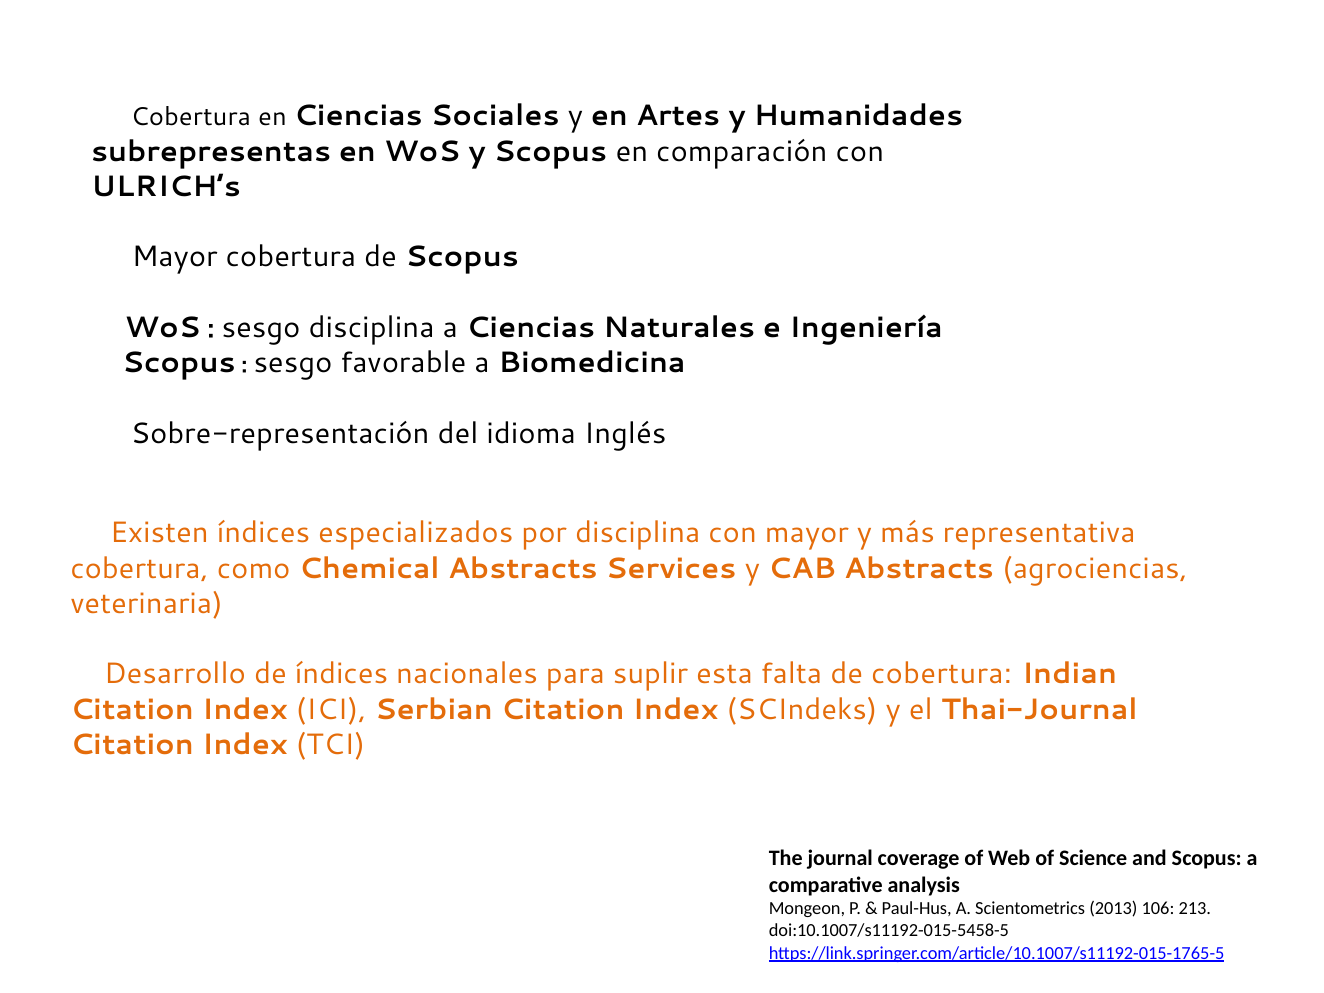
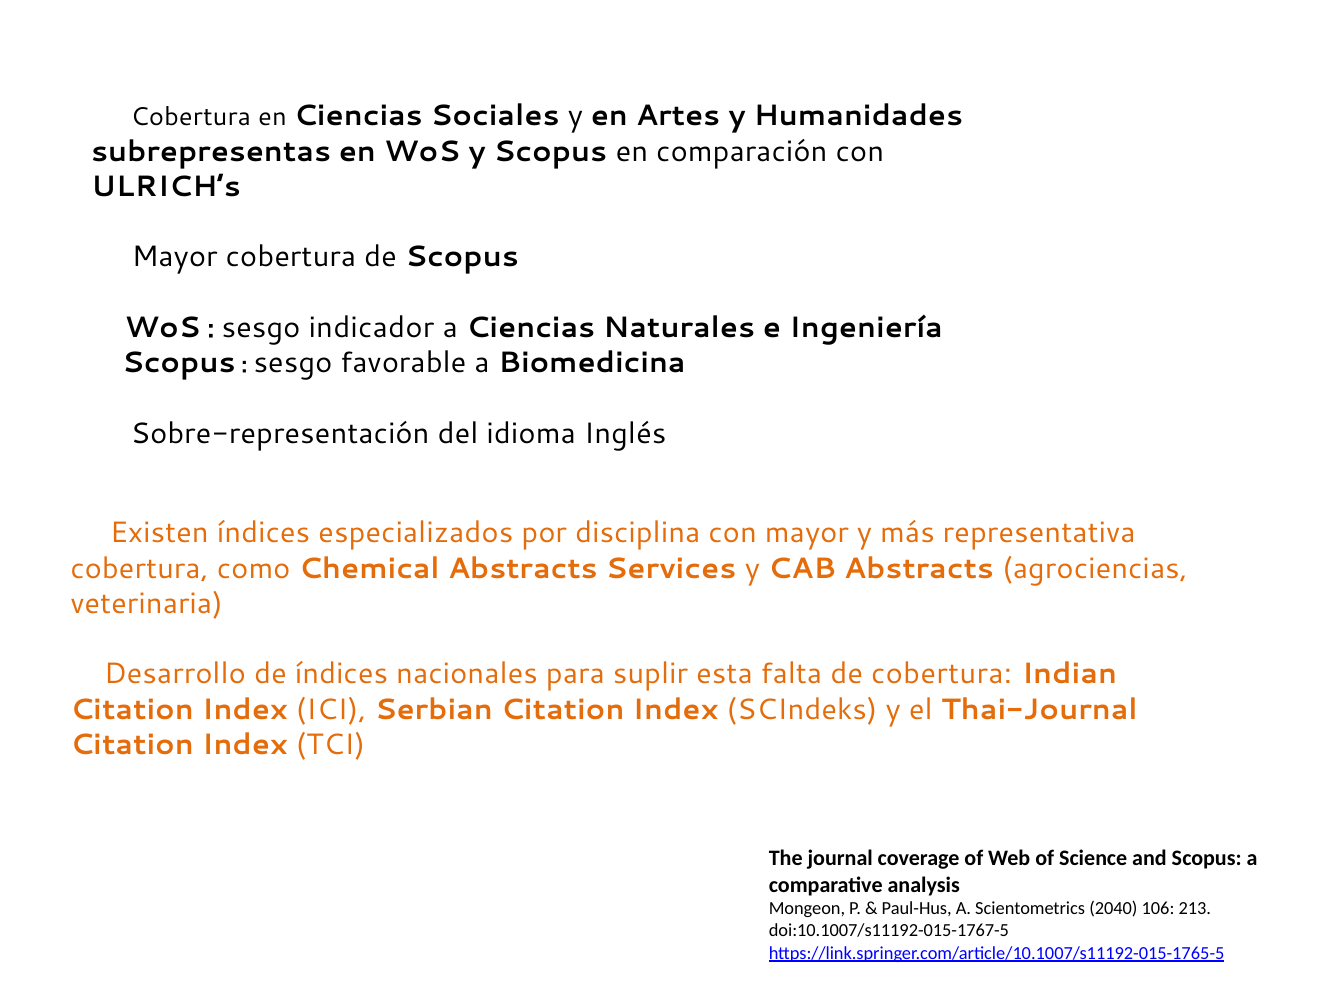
sesgo disciplina: disciplina -> indicador (372, 328)
2013: 2013 -> 2040 (1113, 909)
doi:10.1007/s11192-015-5458-5: doi:10.1007/s11192-015-5458-5 -> doi:10.1007/s11192-015-1767-5 (889, 931)
